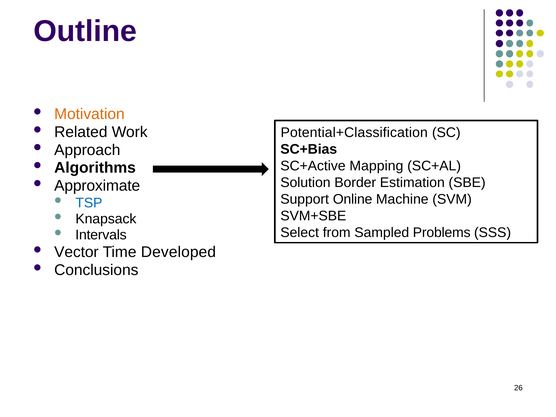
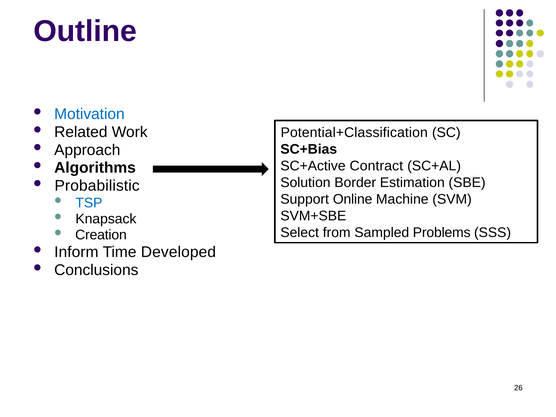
Motivation colour: orange -> blue (89, 114)
Mapping: Mapping -> Contract (376, 166)
Approximate: Approximate -> Probabilistic (97, 186)
Intervals: Intervals -> Creation (101, 235)
Vector: Vector -> Inform (76, 252)
